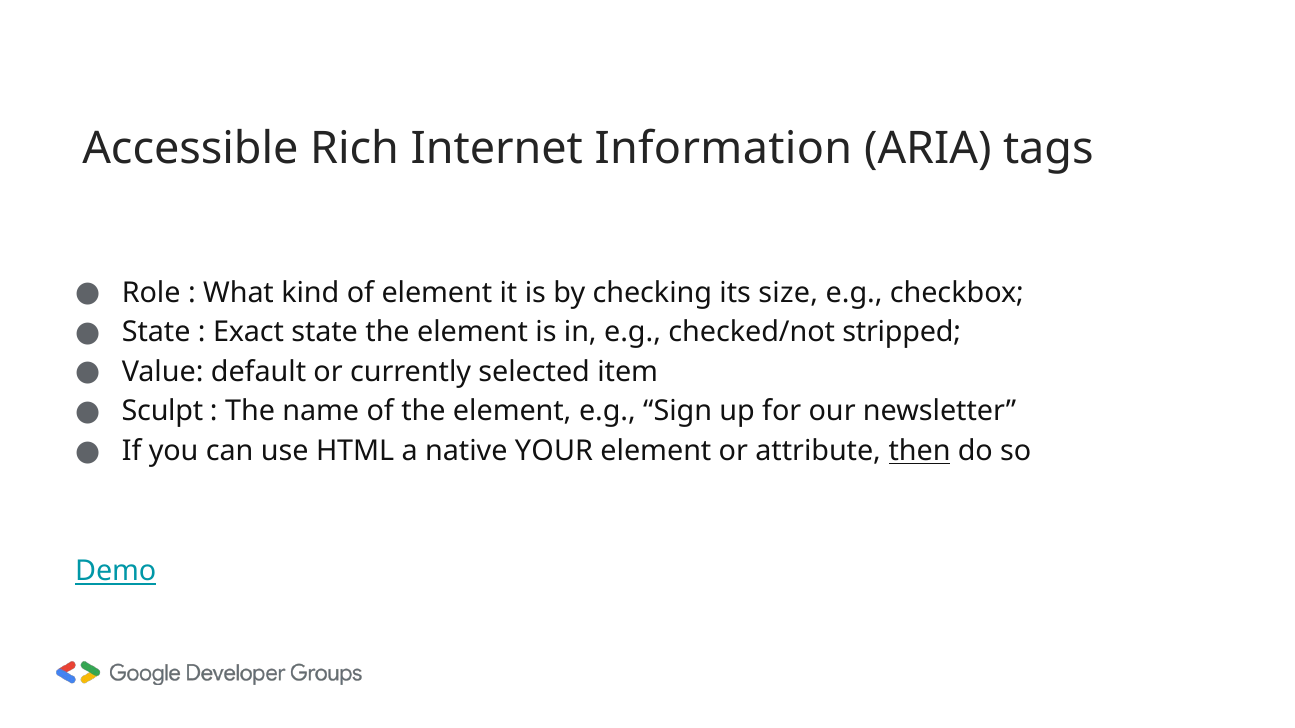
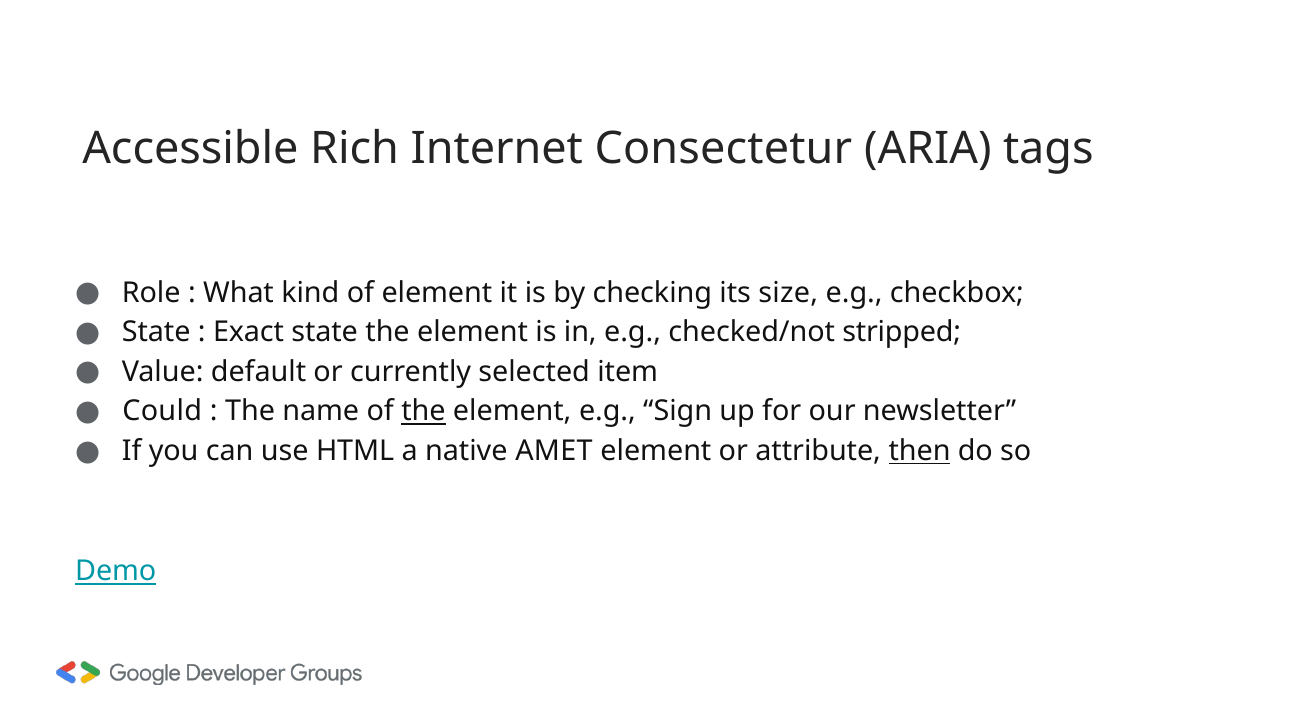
Information: Information -> Consectetur (723, 149)
Sculpt: Sculpt -> Could (162, 412)
the underline: none -> present (424, 412)
YOUR: YOUR -> AMET (554, 451)
